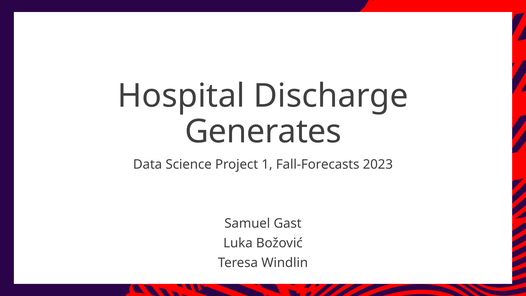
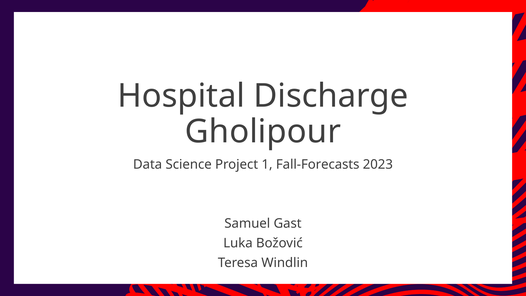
Generates: Generates -> Gholipour (263, 131)
